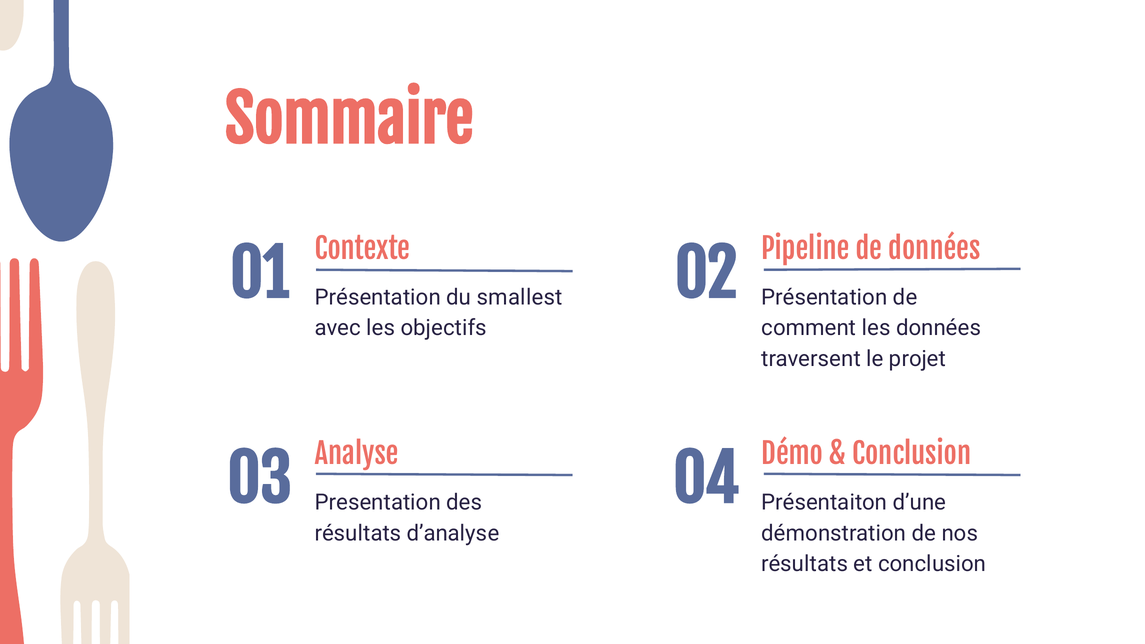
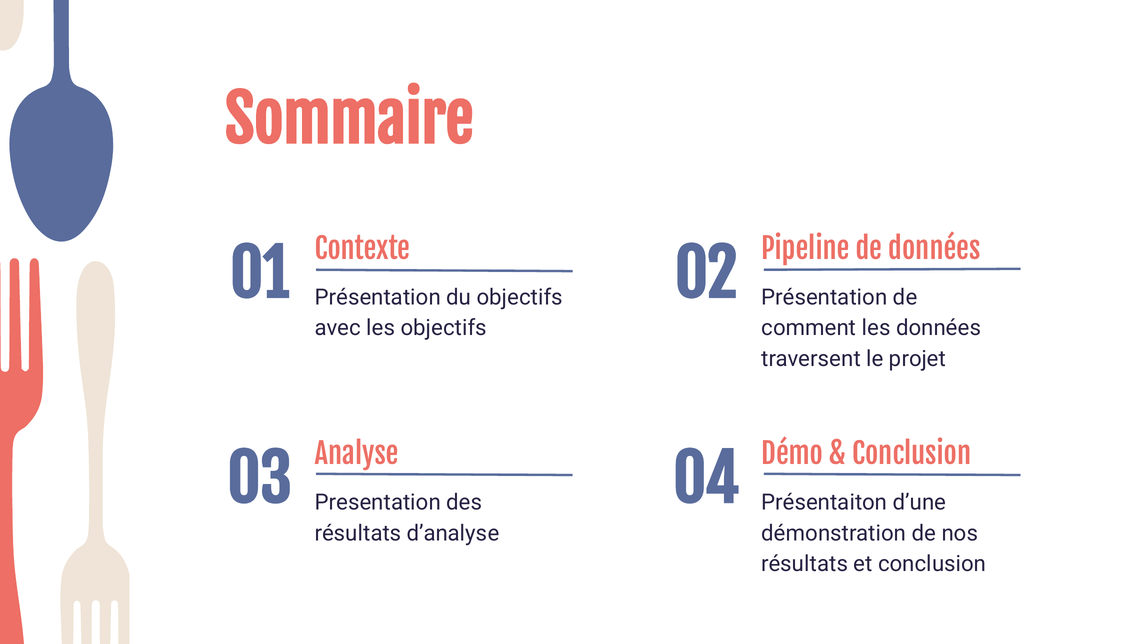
du smallest: smallest -> objectifs (520, 297)
